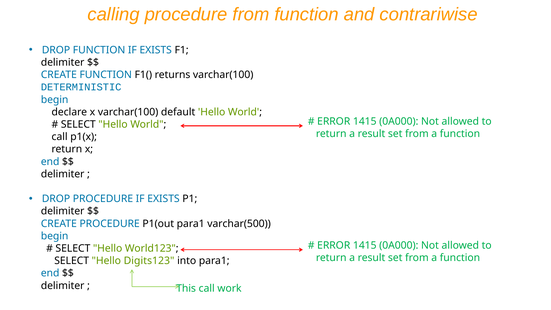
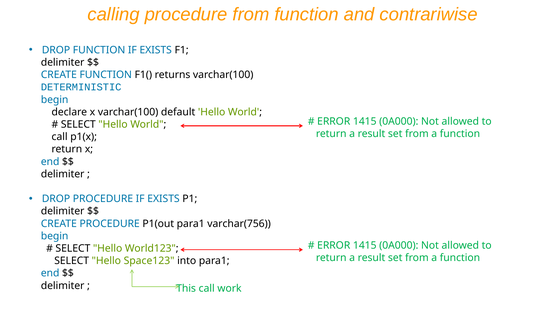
varchar(500: varchar(500 -> varchar(756 (239, 224)
Digits123: Digits123 -> Space123 (149, 261)
